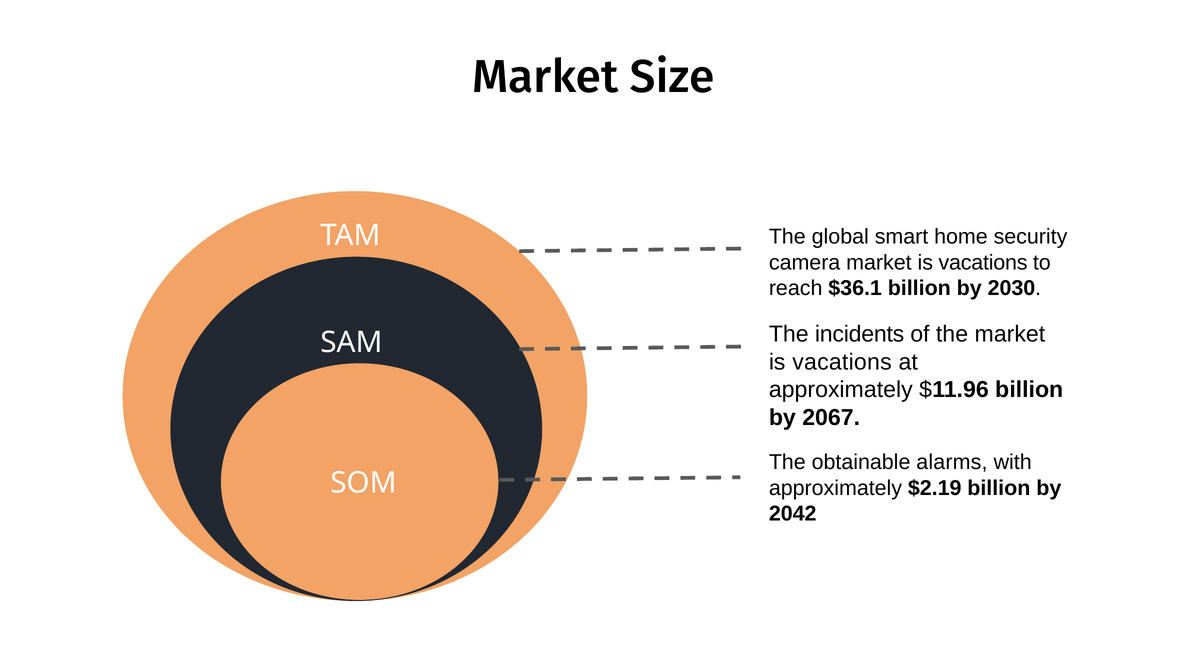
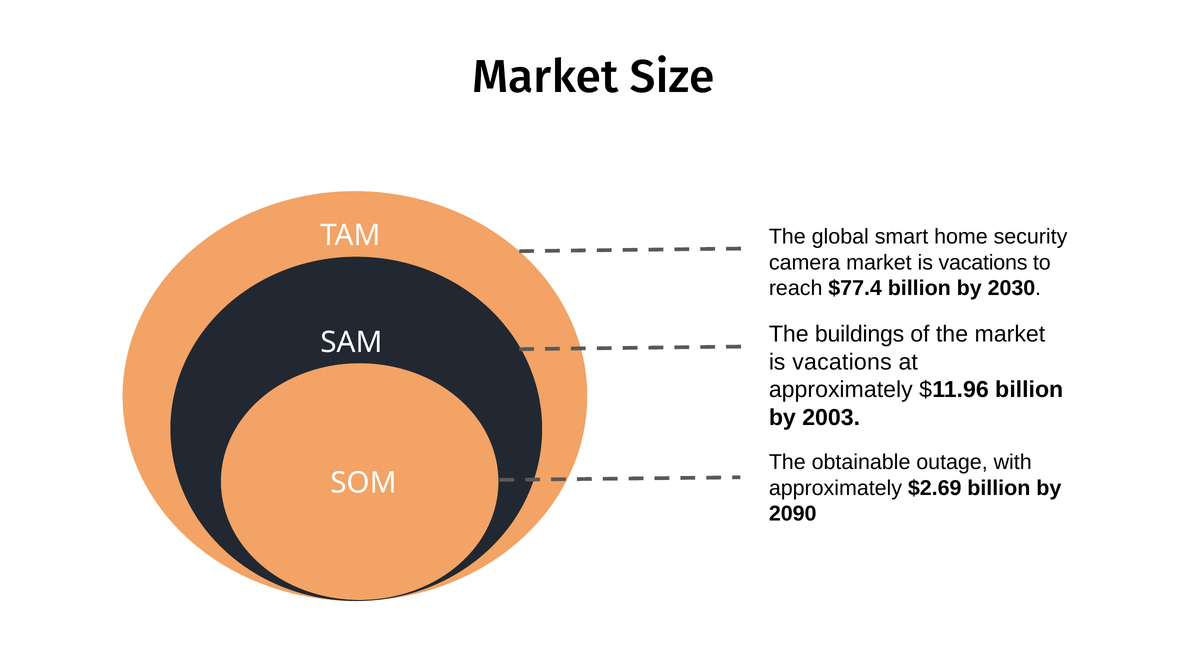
$36.1: $36.1 -> $77.4 (855, 289)
incidents: incidents -> buildings (860, 334)
2067: 2067 -> 2003 (831, 418)
alarms: alarms -> outage (952, 462)
$2.19: $2.19 -> $2.69 (935, 488)
2042: 2042 -> 2090 (793, 514)
